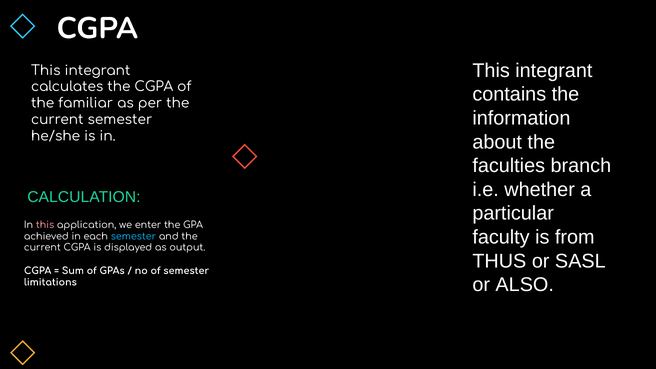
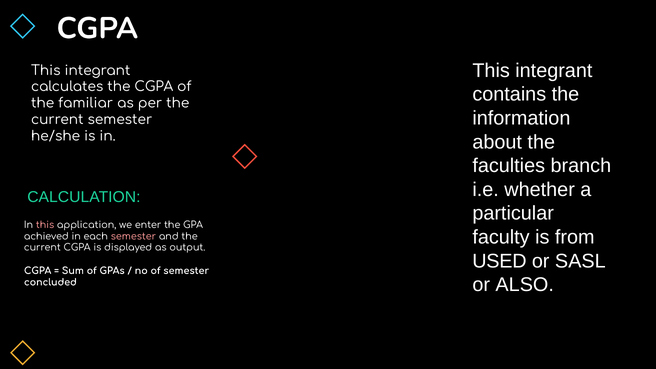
semester colour: light blue -> pink (133, 236)
THUS: THUS -> USED (499, 261)
limitations: limitations -> concluded (50, 282)
